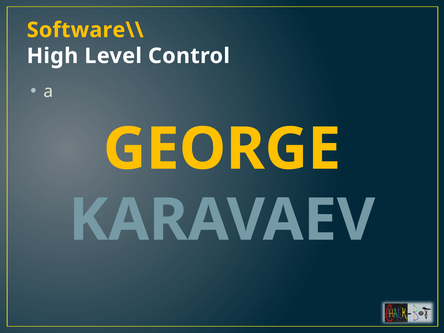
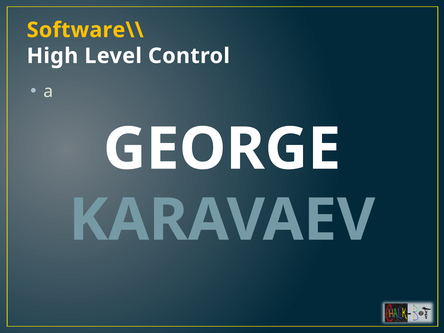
GEORGE colour: yellow -> white (222, 149)
